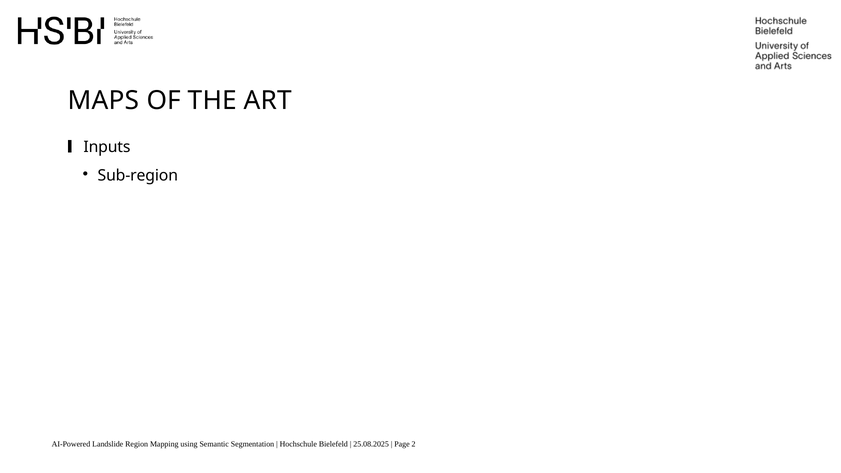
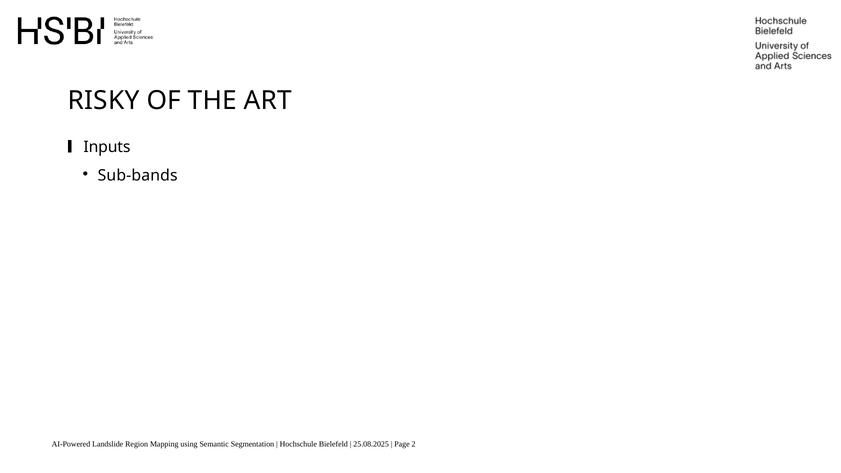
MAPS: MAPS -> RISKY (104, 100)
Sub-region: Sub-region -> Sub-bands (138, 176)
